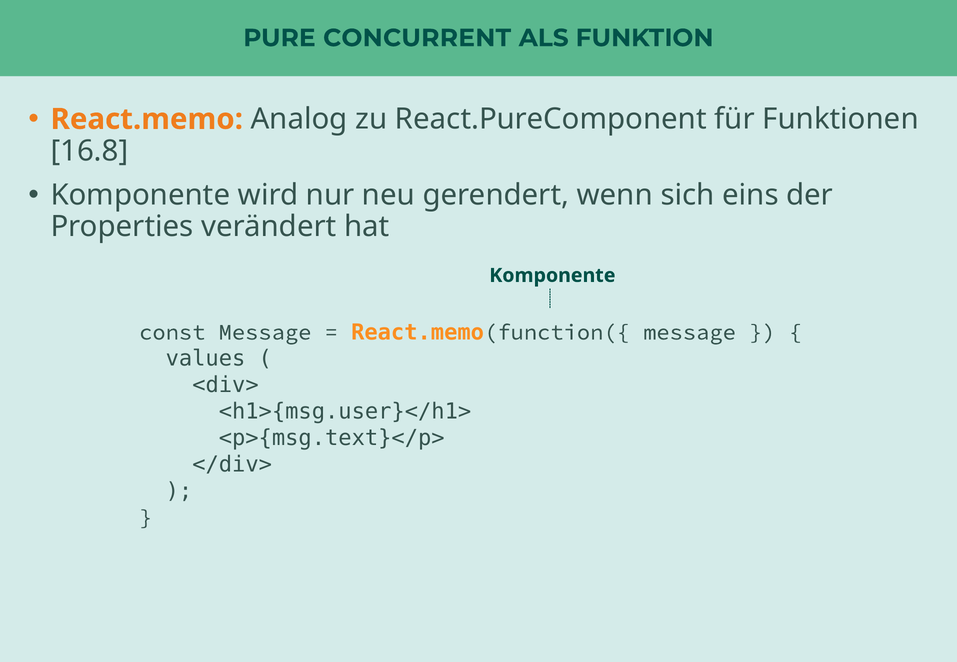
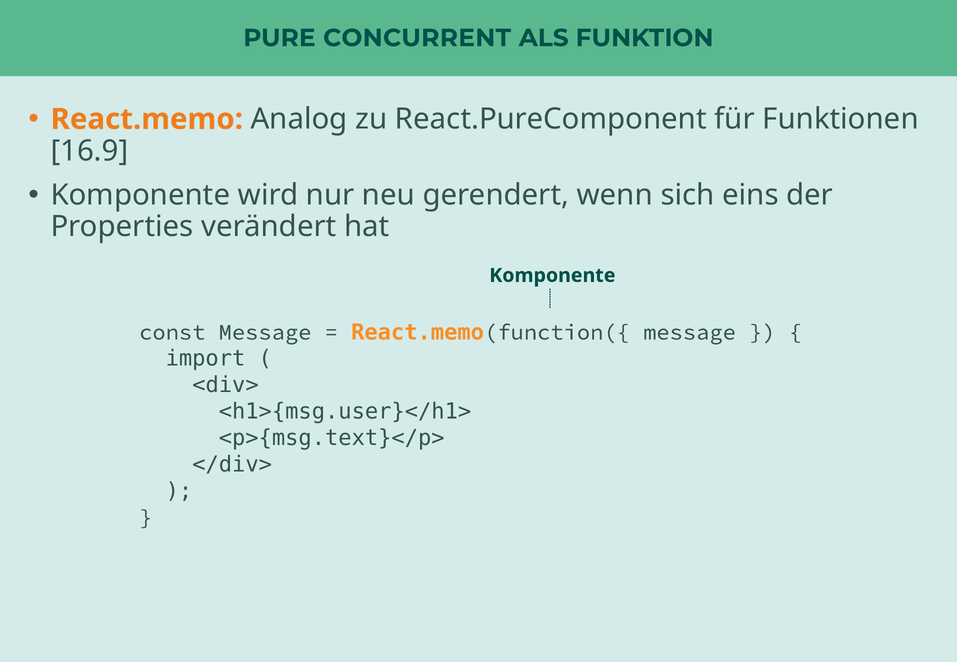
16.8: 16.8 -> 16.9 (89, 151)
values: values -> import (205, 359)
